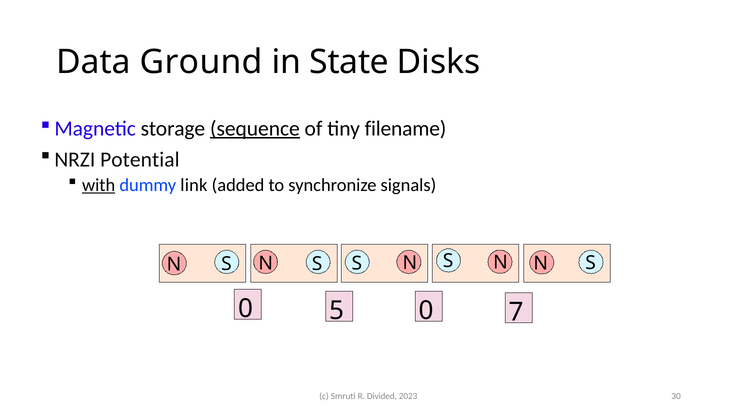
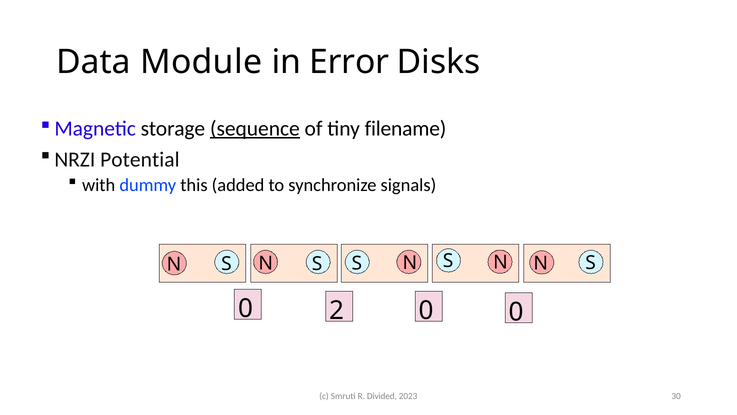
Ground: Ground -> Module (201, 62)
State: State -> Error (349, 62)
with underline: present -> none (99, 185)
link: link -> this (194, 185)
5: 5 -> 2 (337, 310)
0 7: 7 -> 0 (516, 312)
